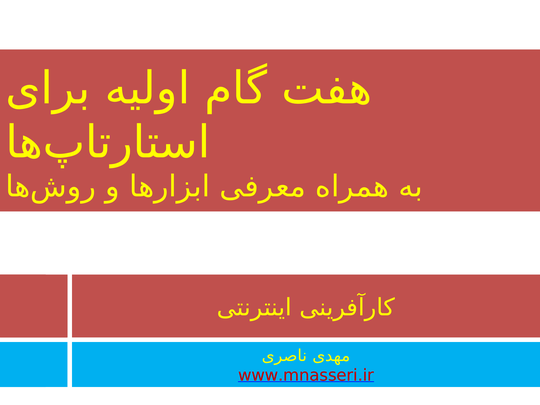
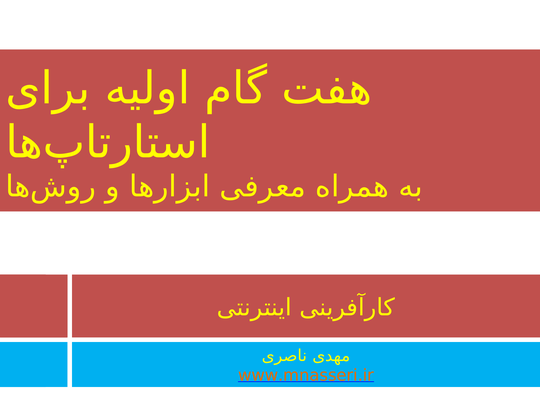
www.mnasseri.ir colour: red -> orange (306, 376)
